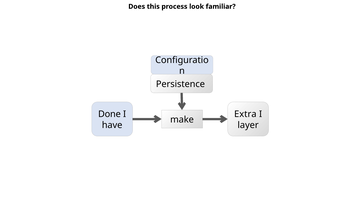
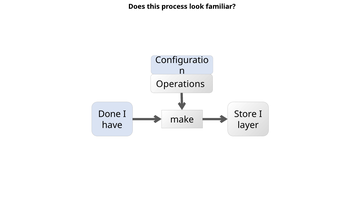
Persistence: Persistence -> Operations (180, 84)
Extra: Extra -> Store (245, 114)
